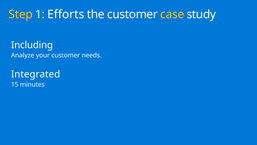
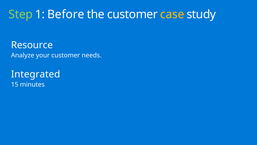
Step colour: yellow -> light green (21, 14)
Efforts: Efforts -> Before (66, 14)
Including: Including -> Resource (32, 45)
